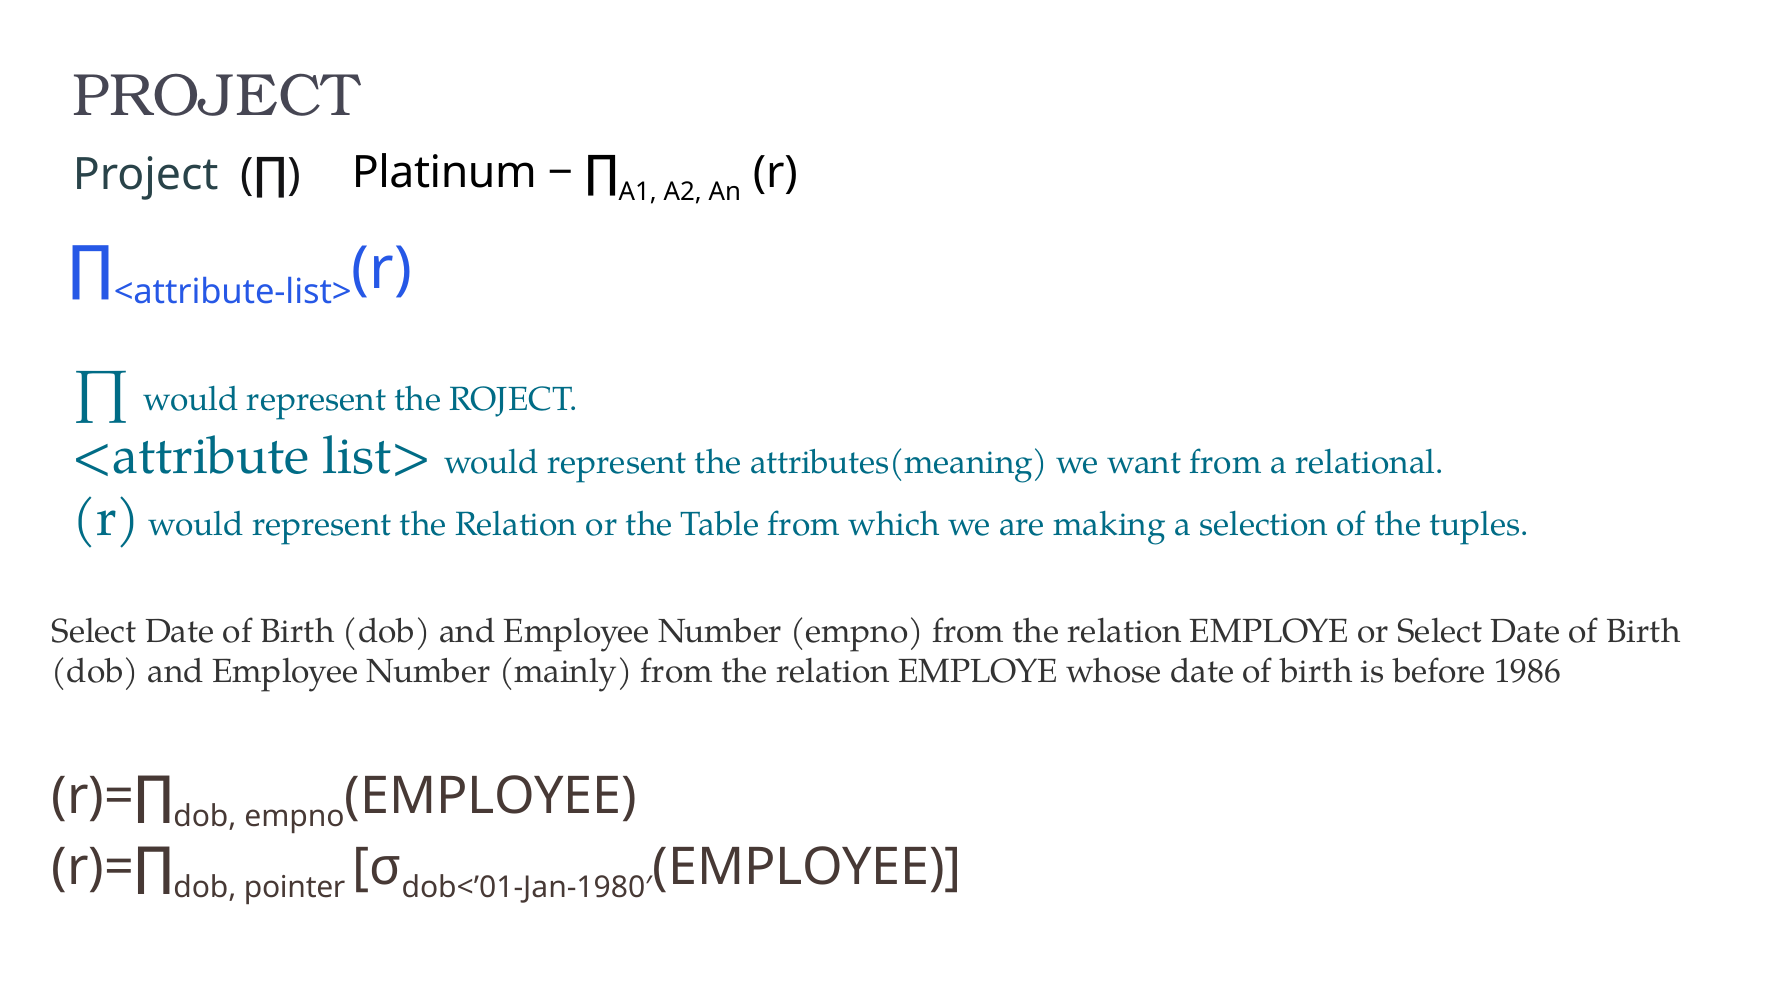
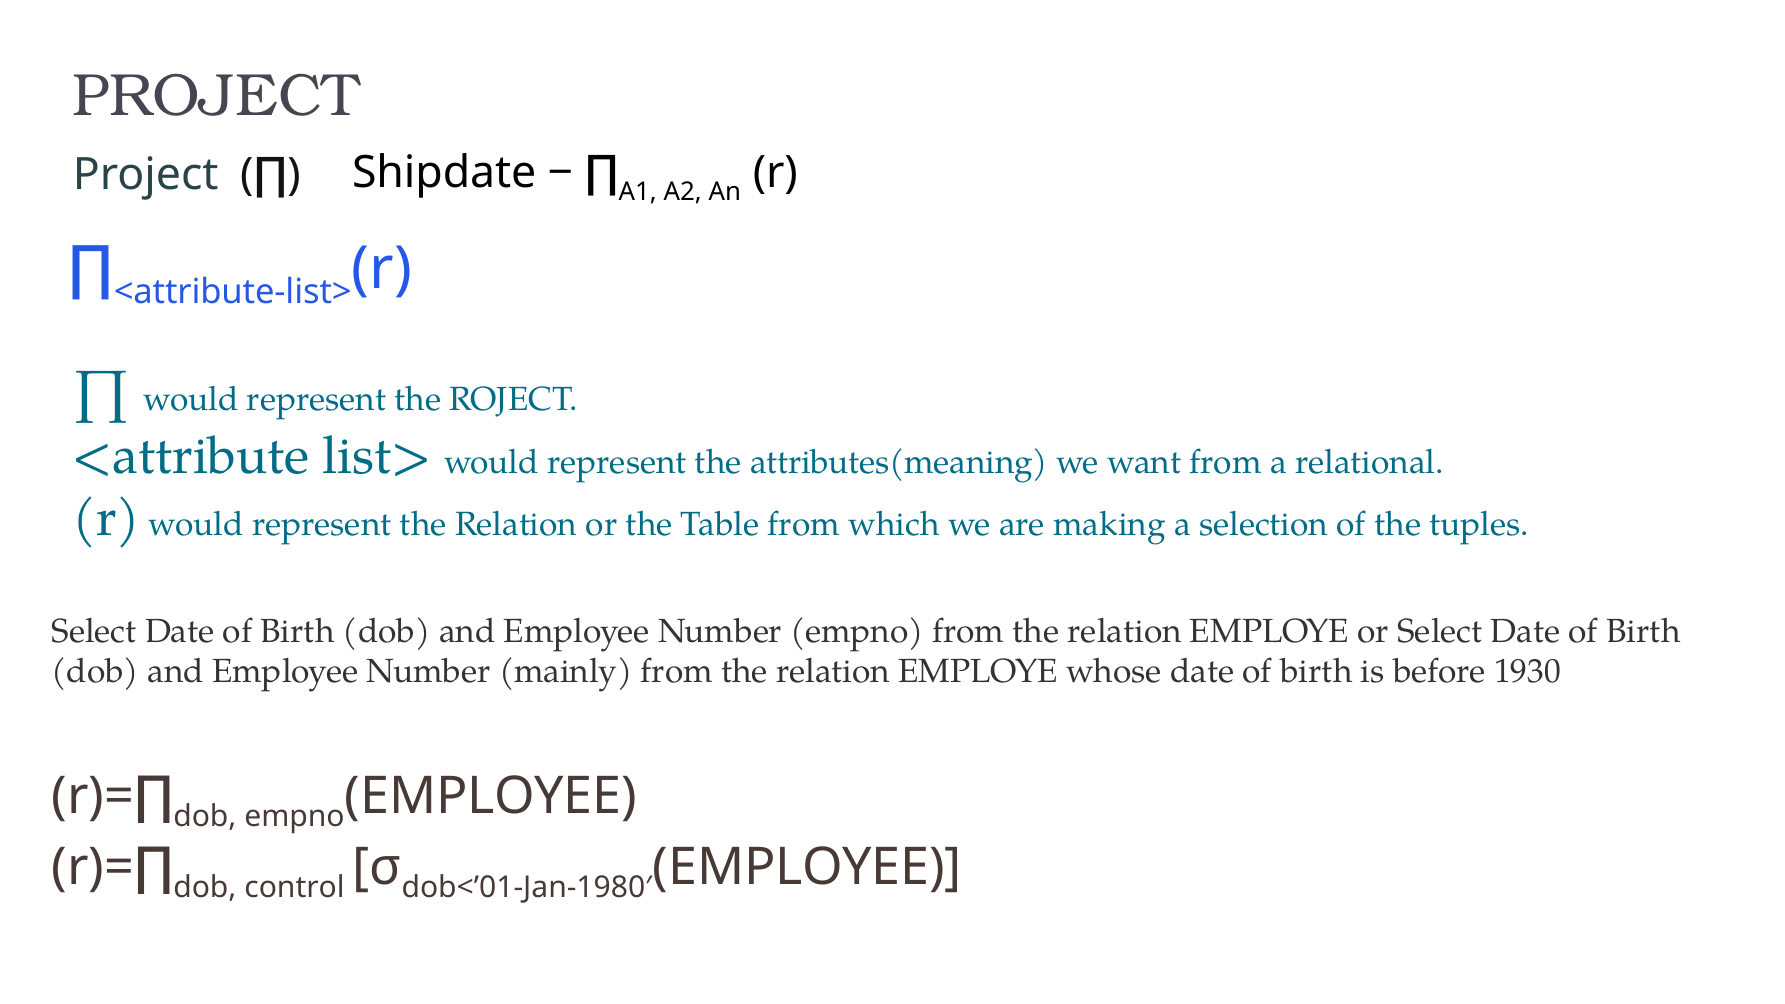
Platinum: Platinum -> Shipdate (444, 173)
1986: 1986 -> 1930 (1527, 672)
pointer: pointer -> control (295, 888)
